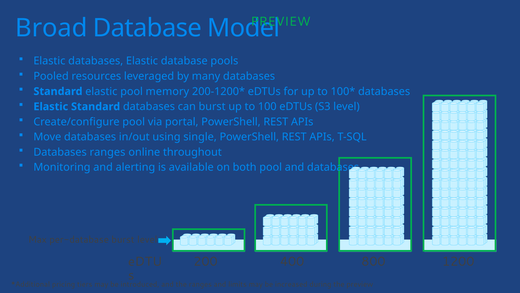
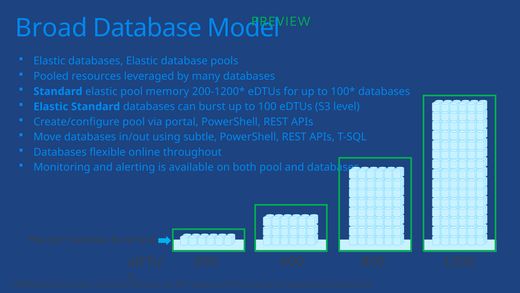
single: single -> subtle (200, 137)
Databases ranges: ranges -> flexible (108, 152)
